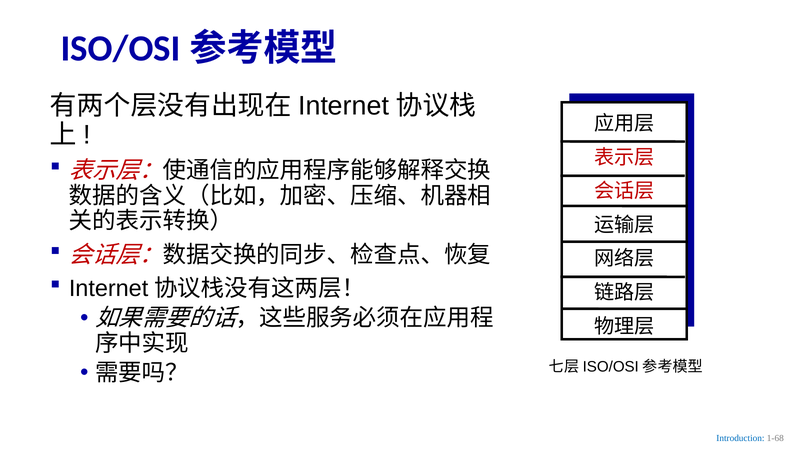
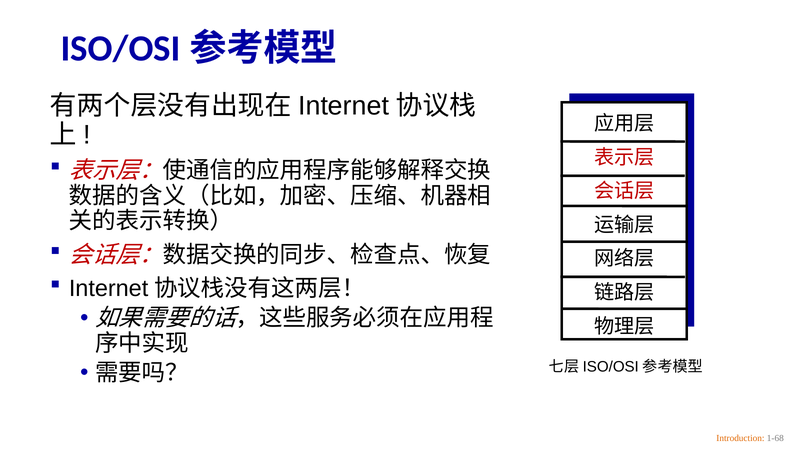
Introduction colour: blue -> orange (740, 438)
